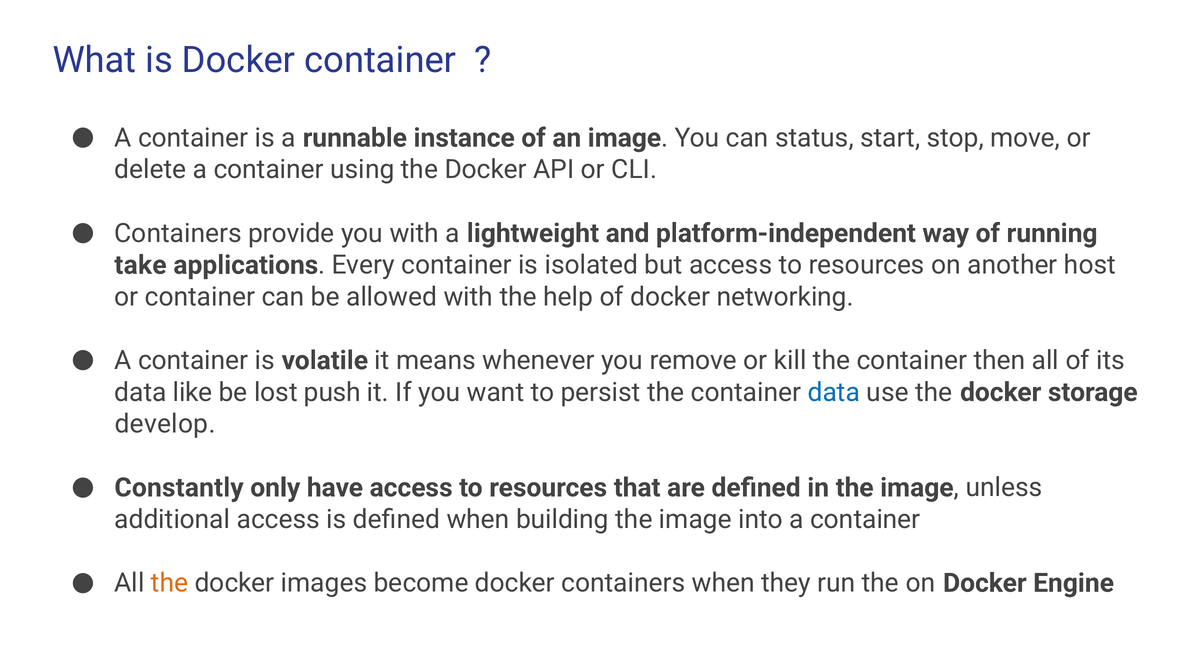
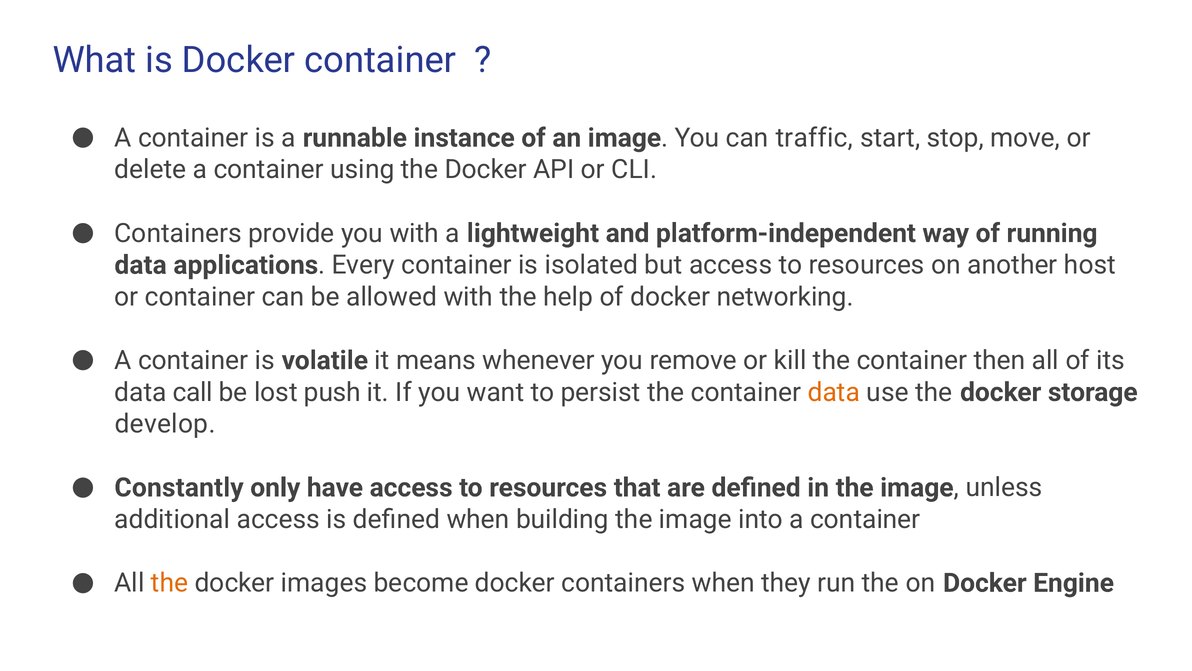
status: status -> traffic (814, 138)
take: take -> data (141, 265)
like: like -> call (193, 392)
data colour: blue -> orange (834, 392)
